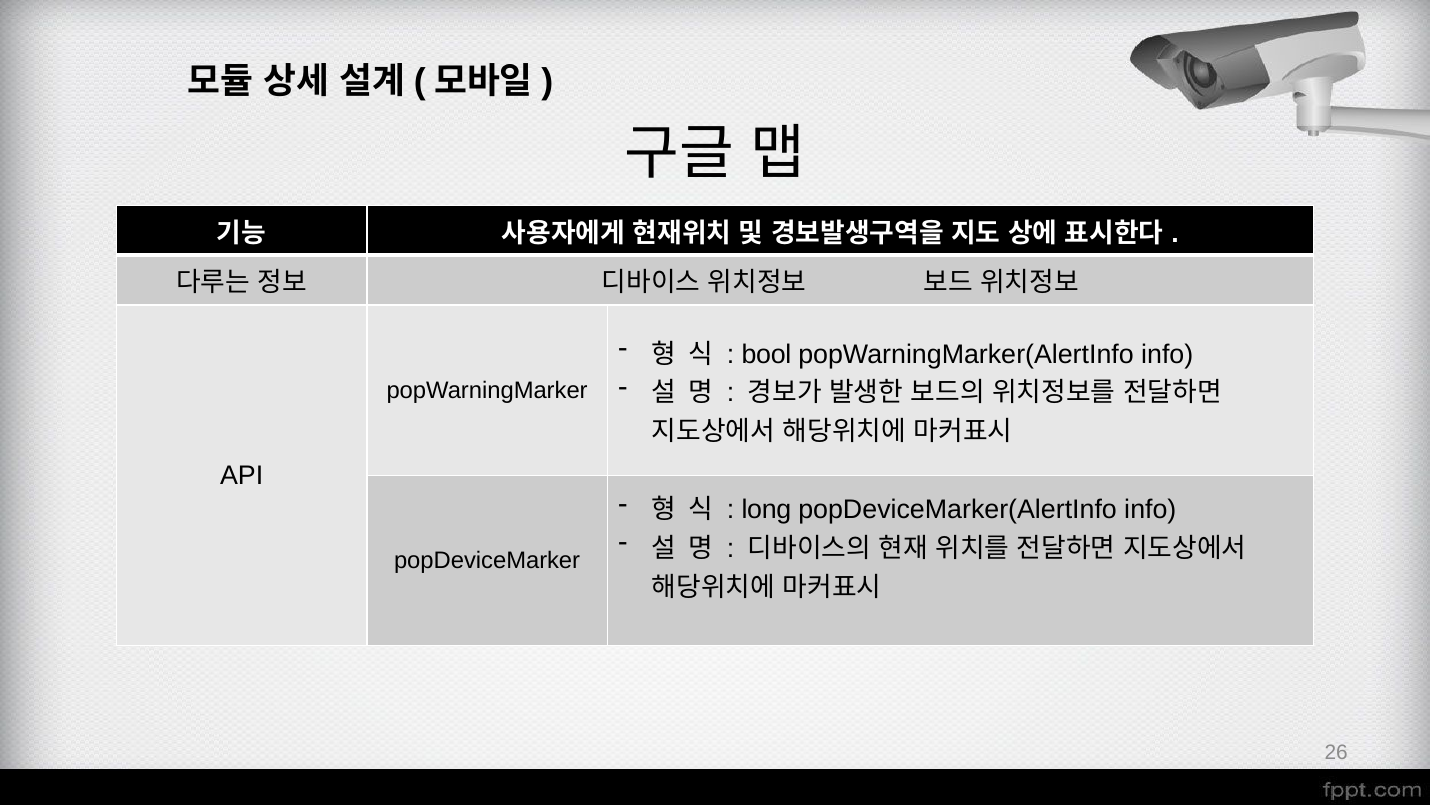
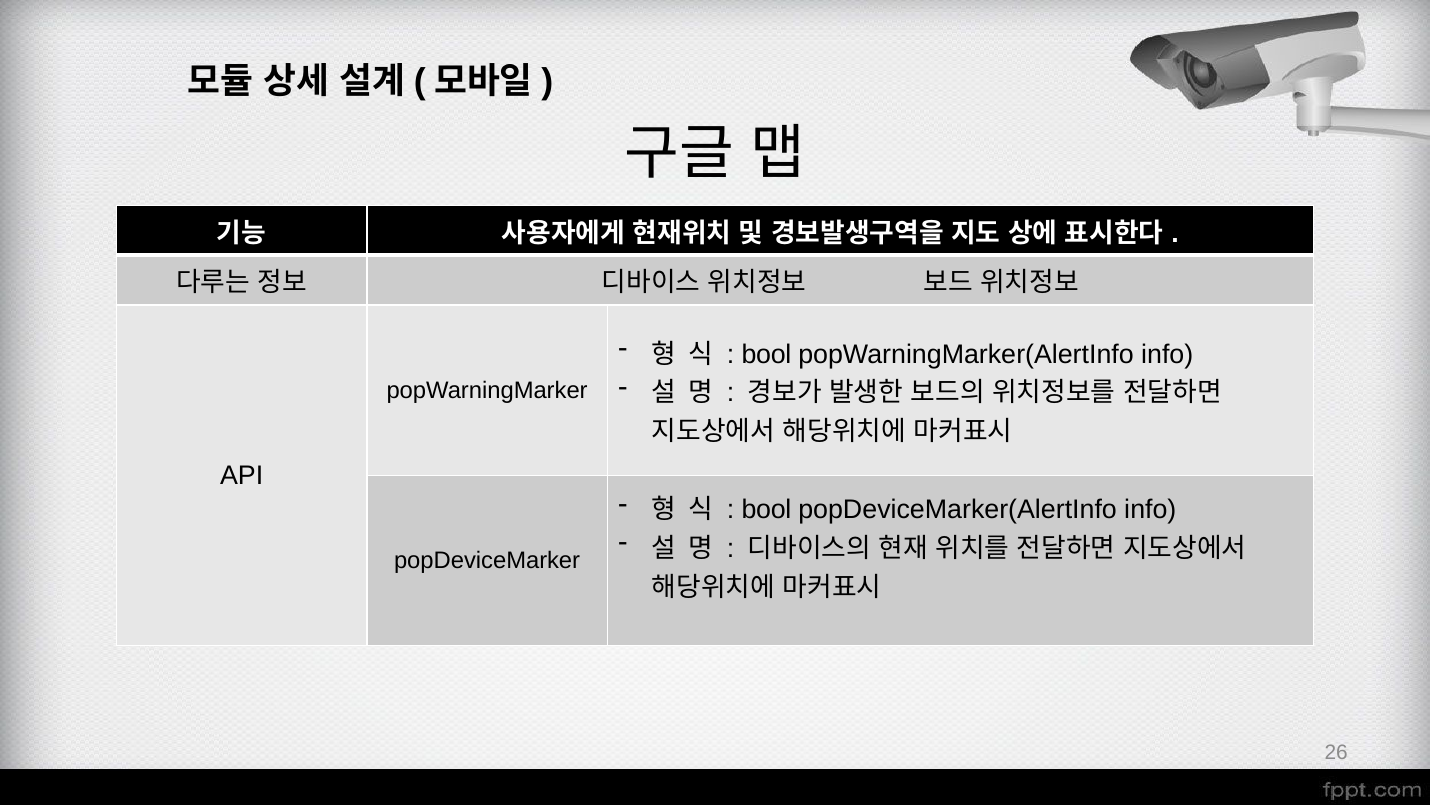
long: long -> bool (766, 509)
